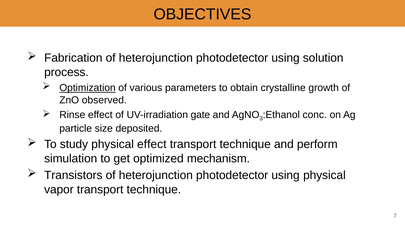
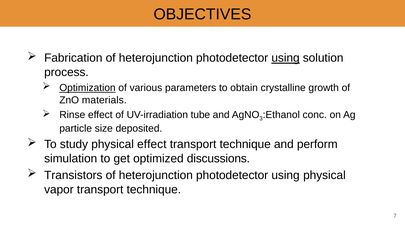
using underline: none -> present (286, 58)
observed: observed -> materials (104, 100)
gate: gate -> tube (200, 115)
mechanism: mechanism -> discussions (218, 158)
